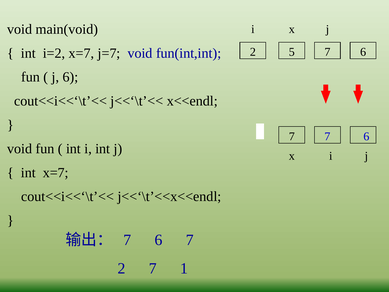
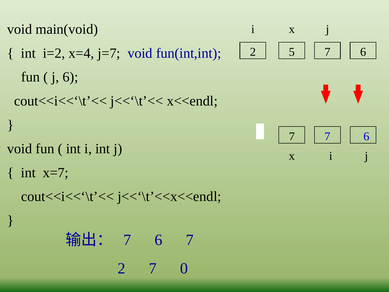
i=2 x=7: x=7 -> x=4 (81, 53)
1: 1 -> 0 (184, 268)
